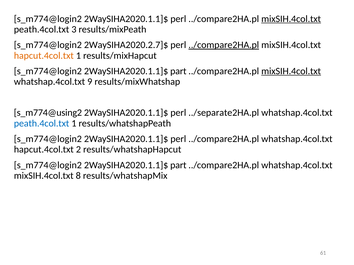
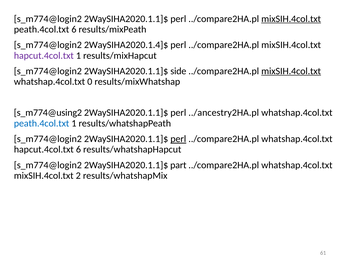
peath.4col.txt 3: 3 -> 6 (74, 29)
2WaySIHA2020.2.7]$: 2WaySIHA2020.2.7]$ -> 2WaySIHA2020.1.4]$ (126, 45)
../compare2HA.pl underline: present -> none (224, 45)
hapcut.4col.txt colour: orange -> purple (44, 56)
part: part -> side (178, 71)
9: 9 -> 0 (90, 82)
../separate2HA.pl: ../separate2HA.pl -> ../ancestry2HA.pl (224, 113)
perl underline: none -> present (178, 139)
hapcut.4col.txt 2: 2 -> 6 (78, 150)
8: 8 -> 2 (78, 176)
